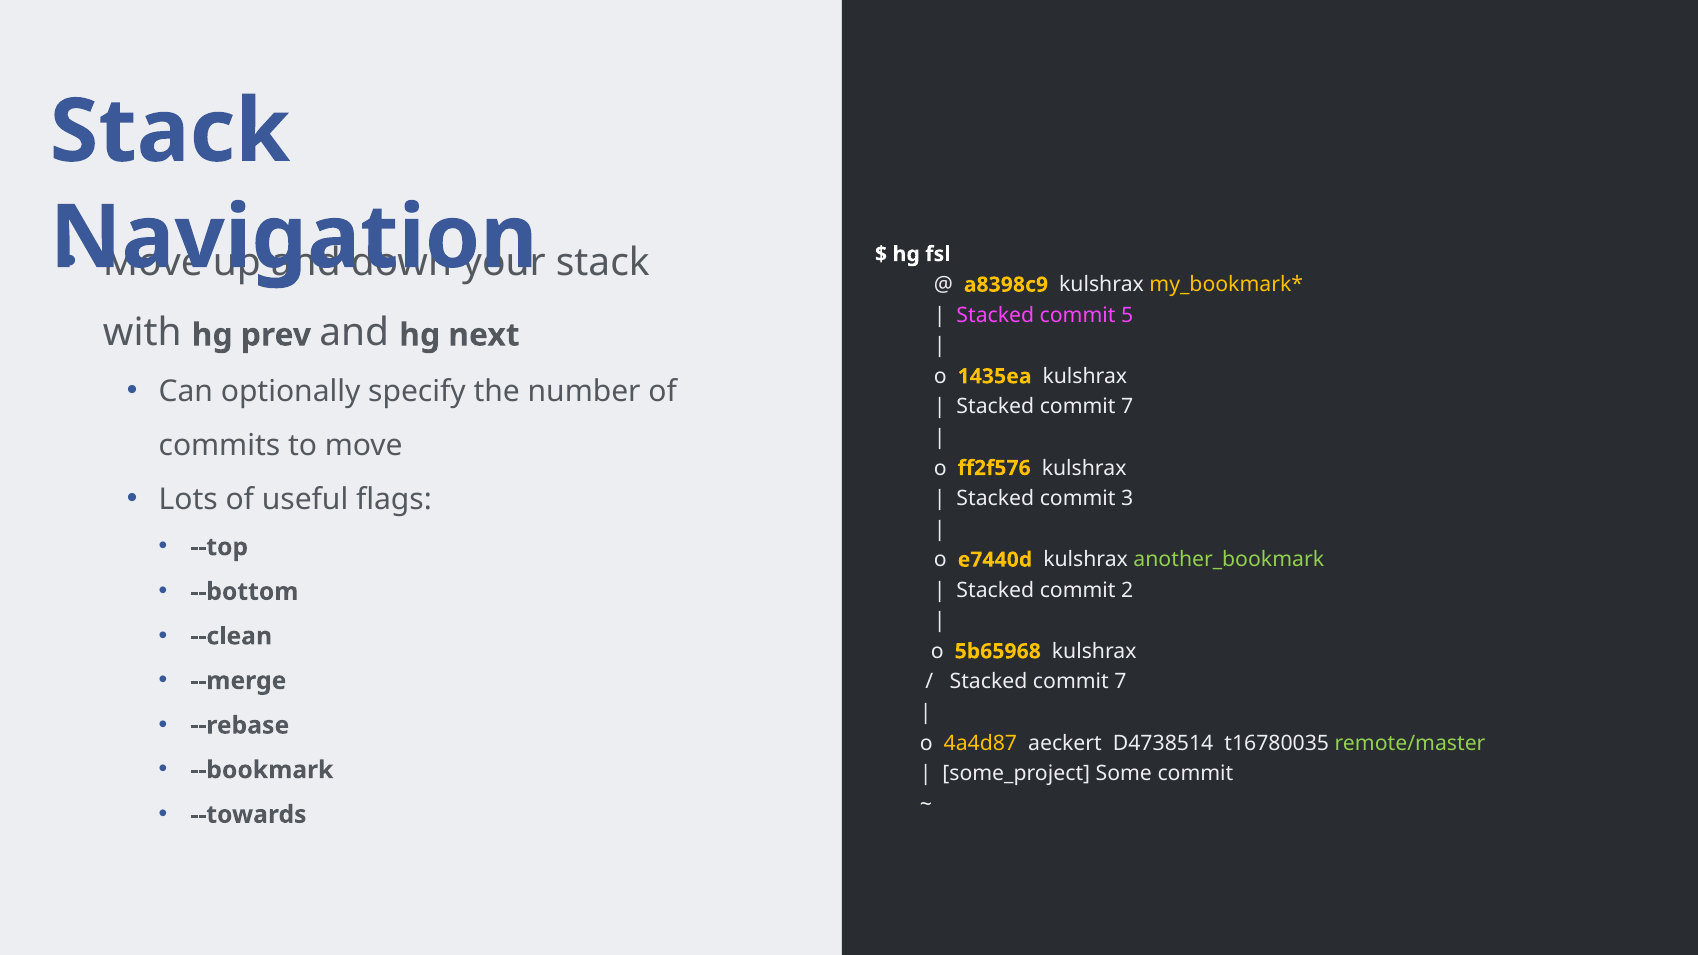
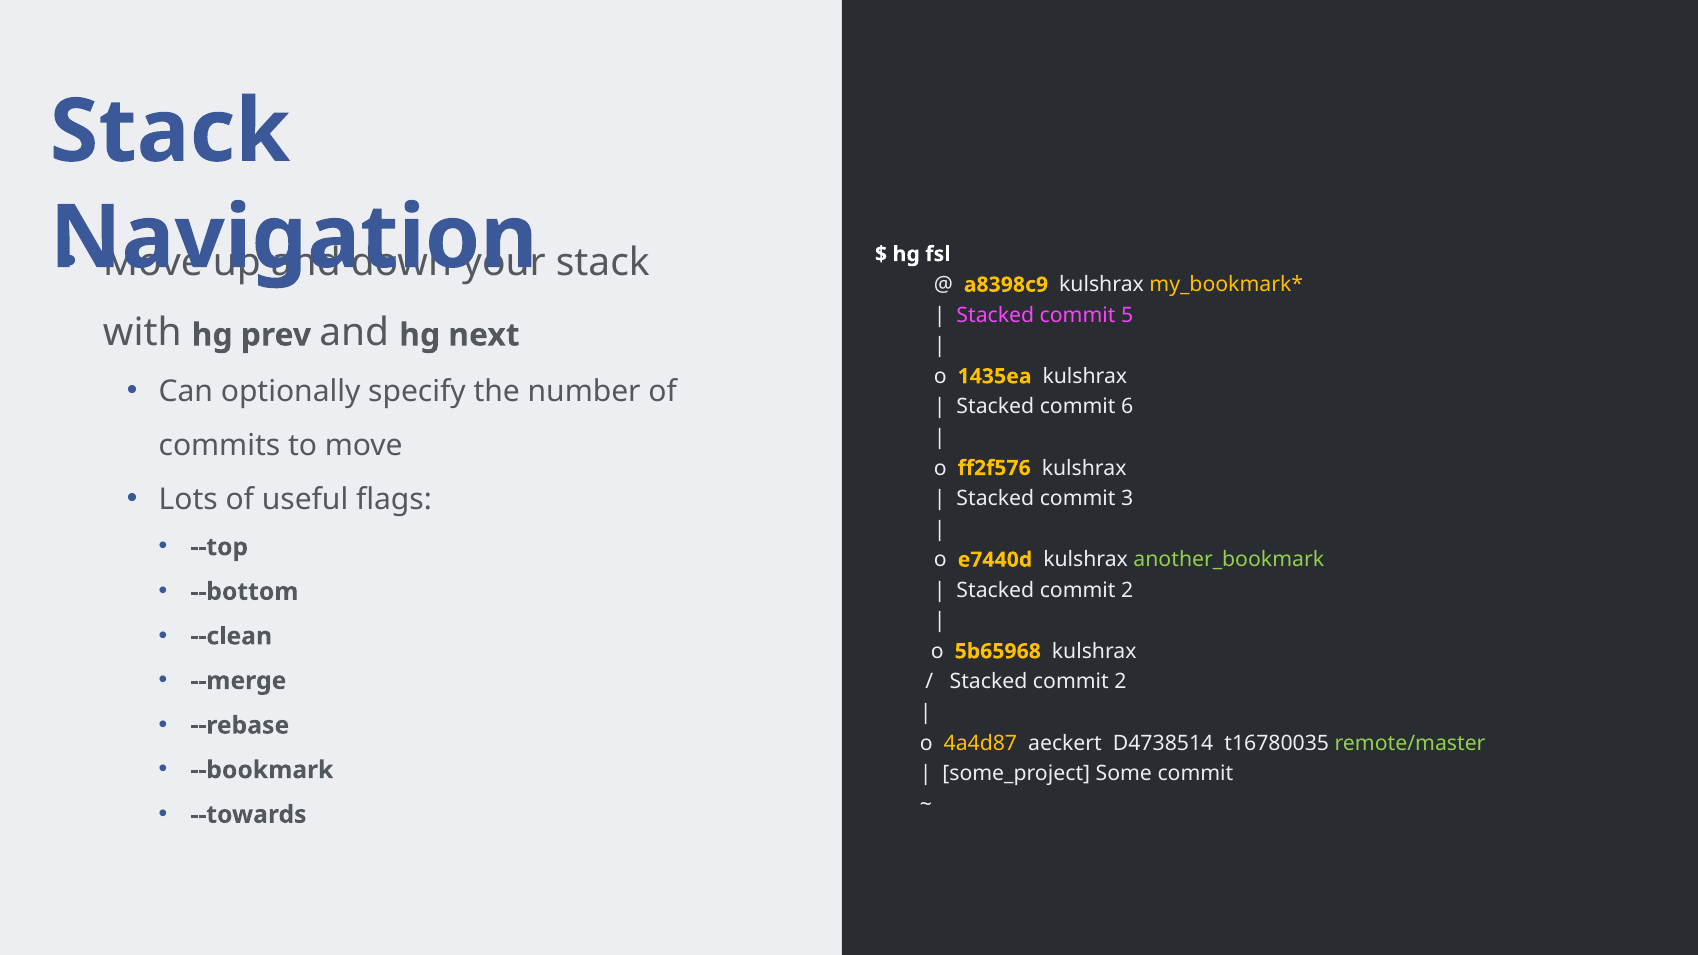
7: 7 -> 6 (1127, 407)
7: 7 -> 2 (1120, 682)
